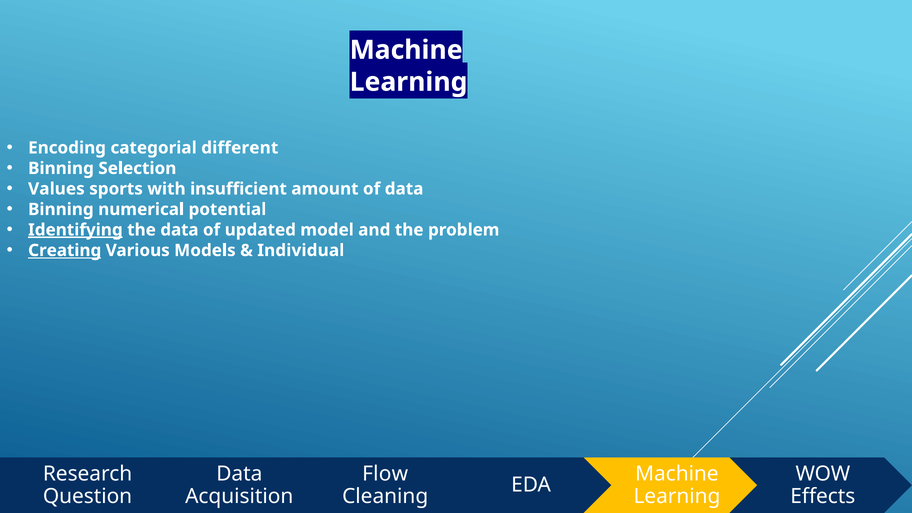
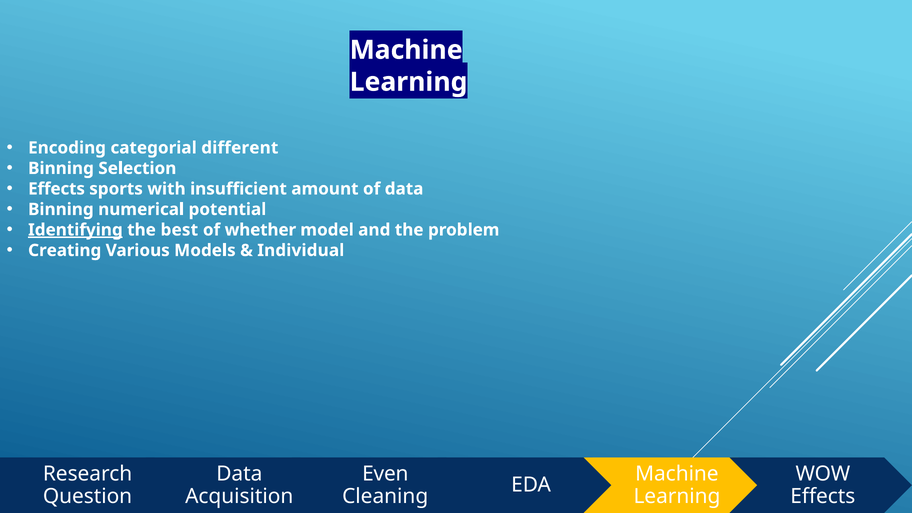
Values: Values -> Effects (57, 189)
the data: data -> best (179, 230)
updated: updated -> whether (260, 230)
Creating underline: present -> none (65, 250)
Flow: Flow -> Even (385, 474)
